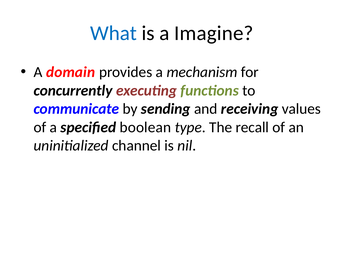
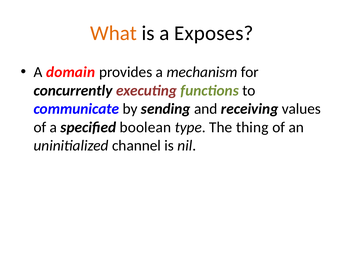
What colour: blue -> orange (114, 33)
Imagine: Imagine -> Exposes (214, 33)
recall: recall -> thing (252, 127)
